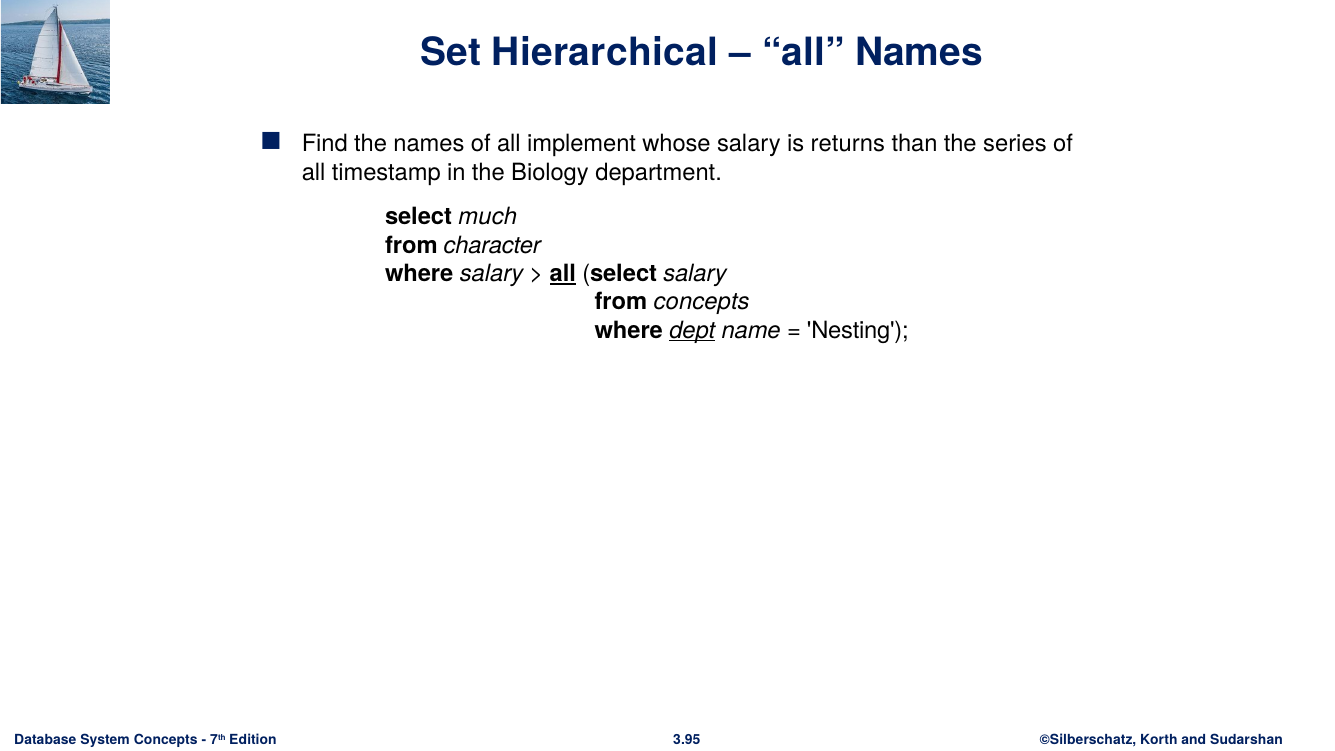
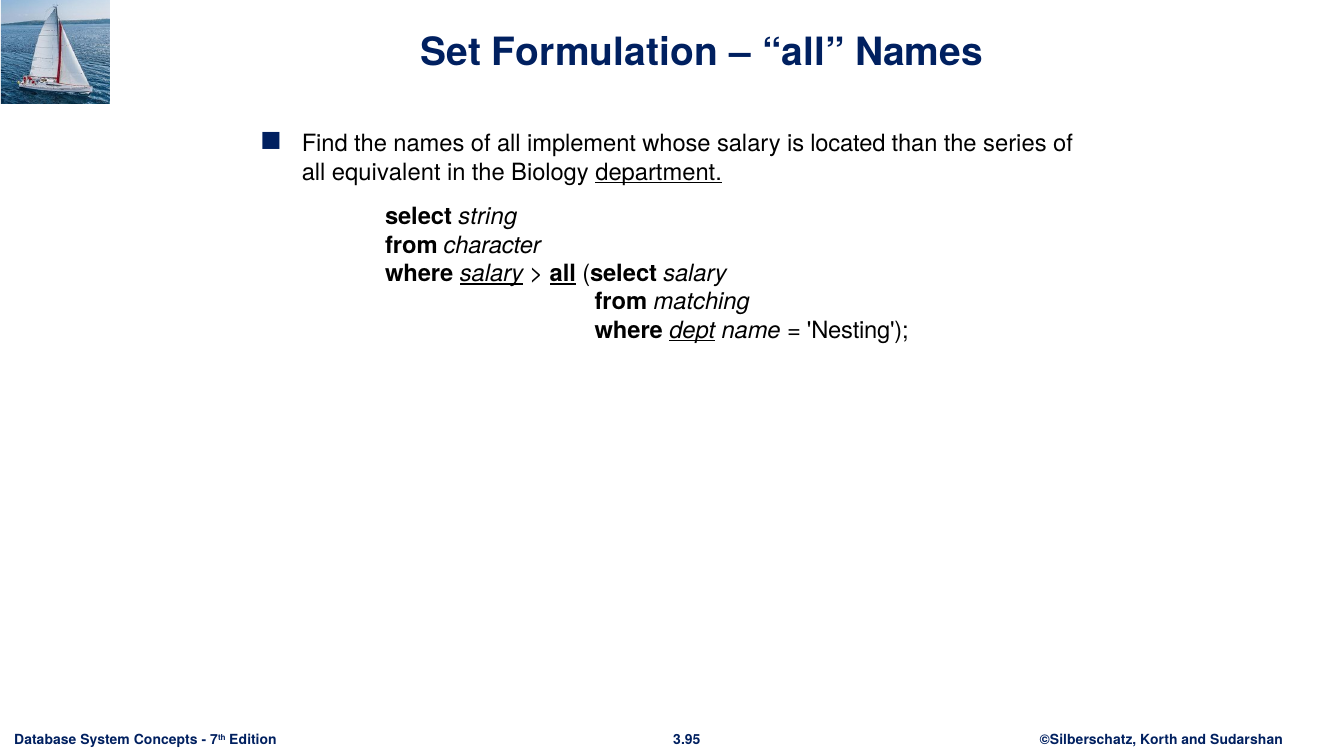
Hierarchical: Hierarchical -> Formulation (605, 52)
returns: returns -> located (848, 144)
timestamp: timestamp -> equivalent (386, 172)
department underline: none -> present (659, 172)
much: much -> string (488, 217)
salary underline: none -> present (491, 274)
from concepts: concepts -> matching (702, 302)
